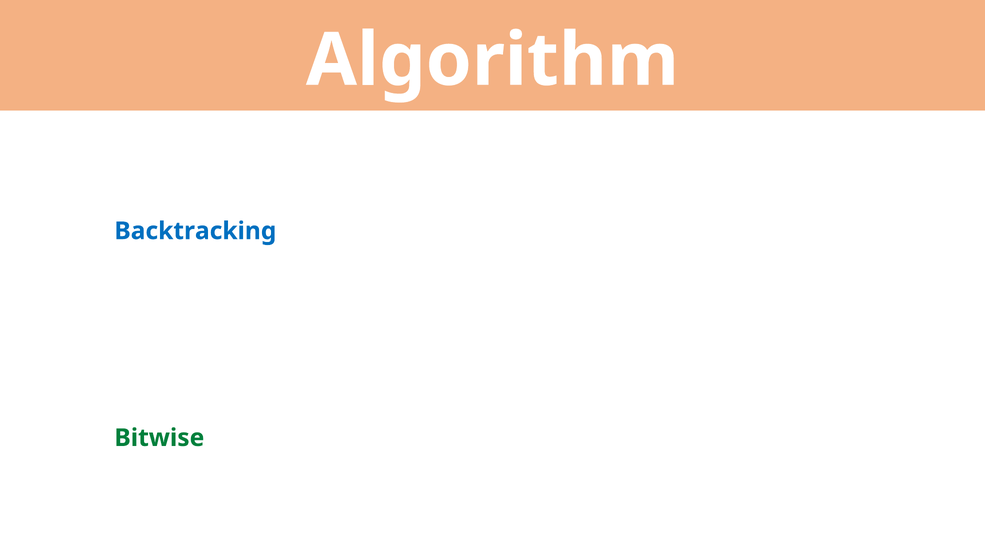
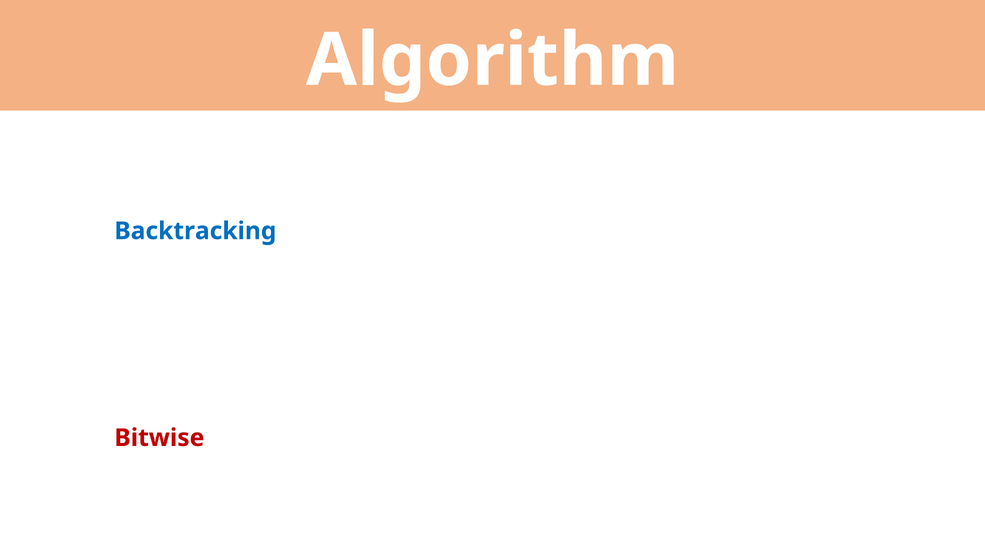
Bitwise colour: green -> red (159, 438)
